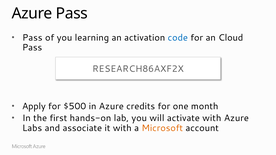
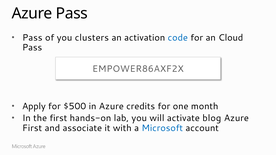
learning: learning -> clusters (92, 38)
RESEARCH86AXF2X: RESEARCH86AXF2X -> EMPOWER86AXF2X (138, 69)
activate with: with -> blog (212, 118)
Labs: Labs -> First (32, 128)
Microsoft colour: orange -> blue (162, 128)
